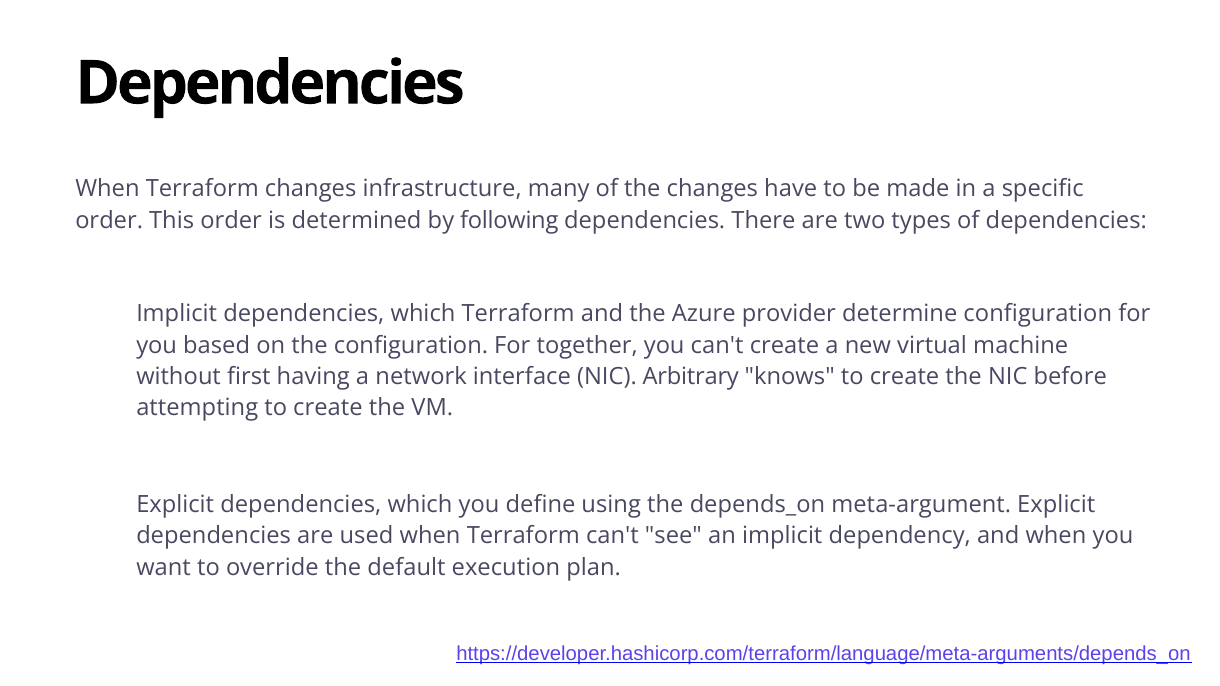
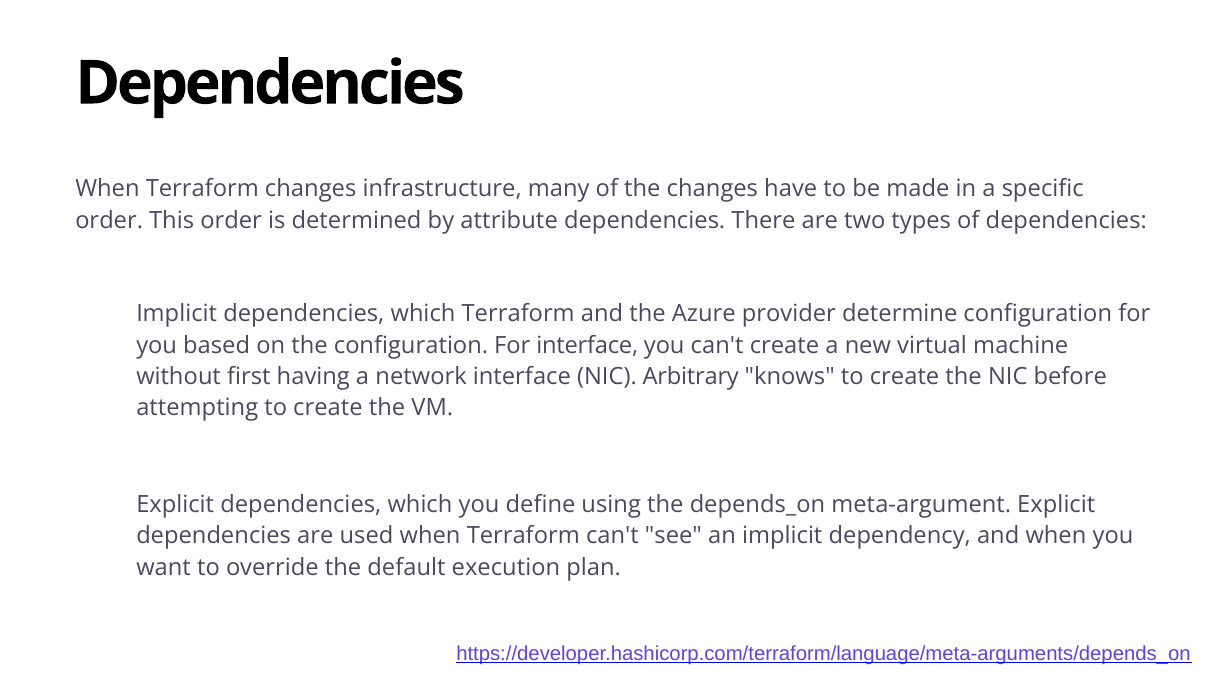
following: following -> attribute (509, 220)
For together: together -> interface (587, 345)
